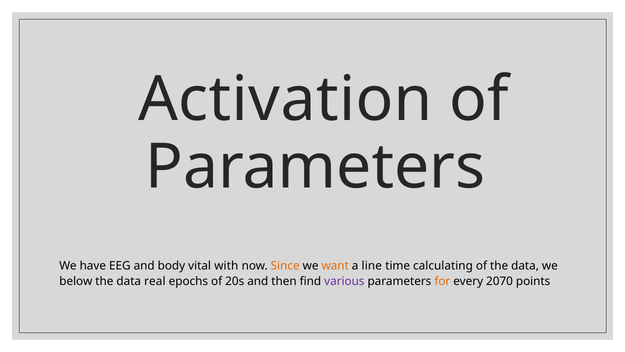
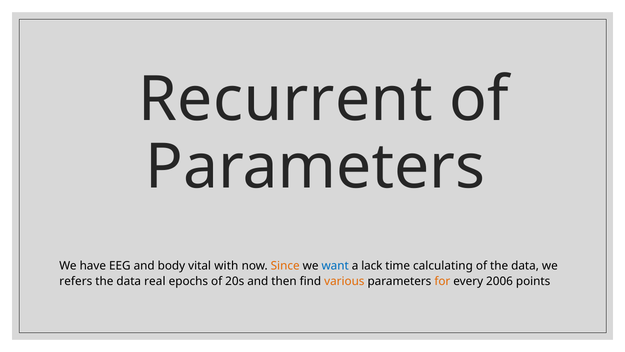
Activation: Activation -> Recurrent (285, 100)
want colour: orange -> blue (335, 265)
line: line -> lack (372, 265)
below: below -> refers (76, 281)
various colour: purple -> orange (344, 281)
2070: 2070 -> 2006 (500, 281)
